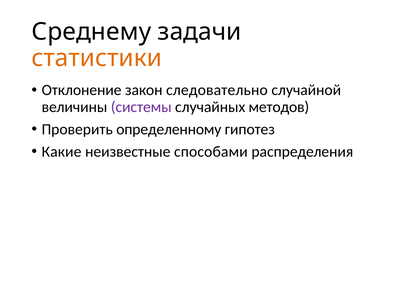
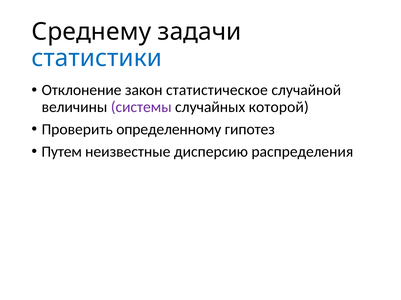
статистики colour: orange -> blue (97, 58)
следовательно: следовательно -> статистическое (217, 90)
методов: методов -> которой (279, 107)
Какие: Какие -> Путем (62, 152)
способами: способами -> дисперсию (211, 152)
